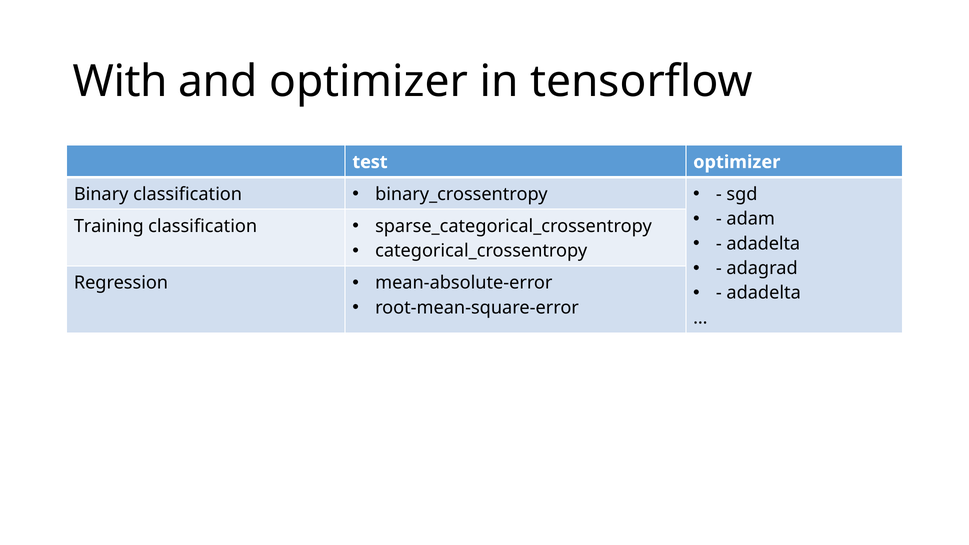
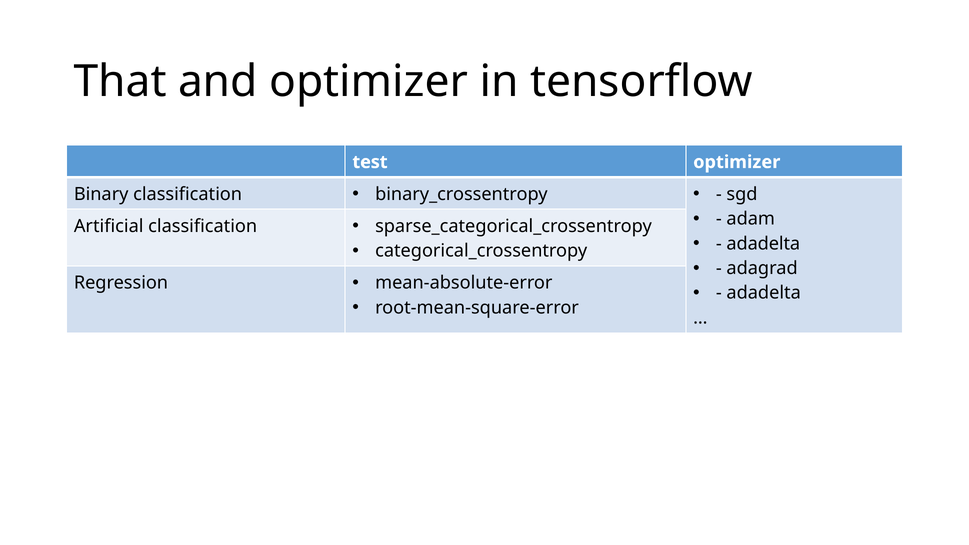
With: With -> That (120, 81)
Training: Training -> Artificial (109, 226)
